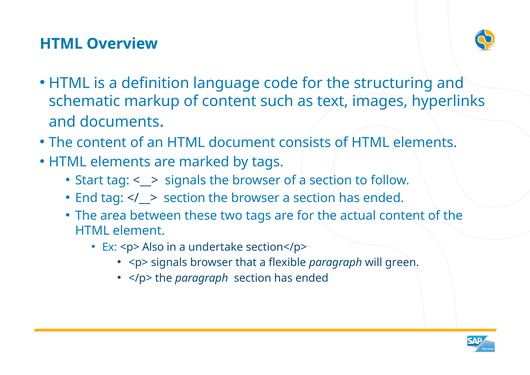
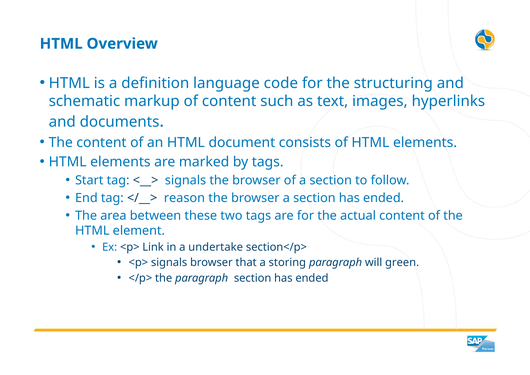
section: section -> reason (184, 198)
Also: Also -> Link (153, 247)
flexible: flexible -> storing (287, 263)
